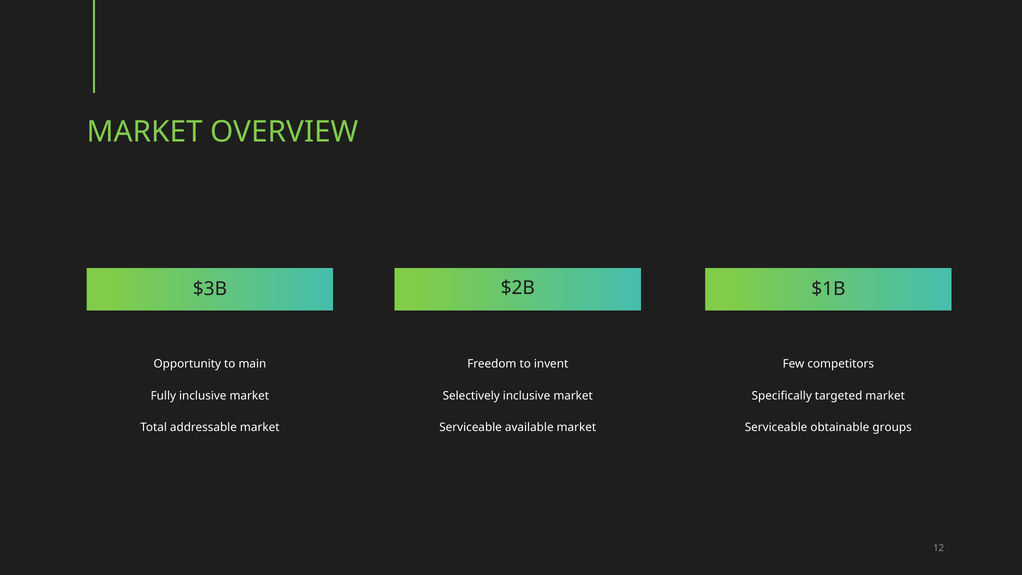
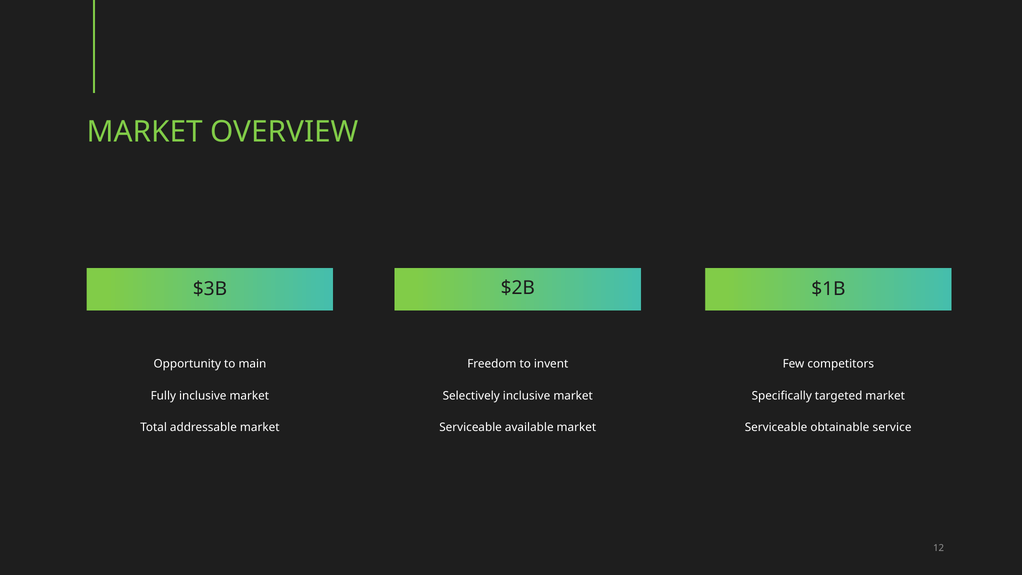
groups: groups -> service (892, 427)
